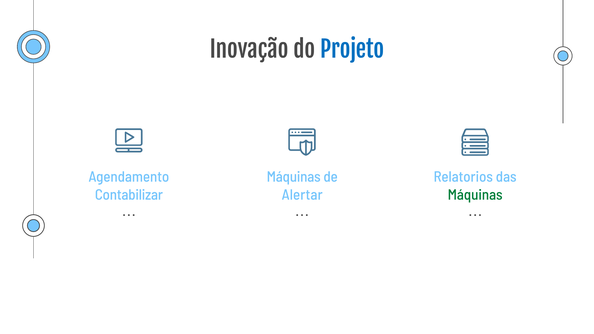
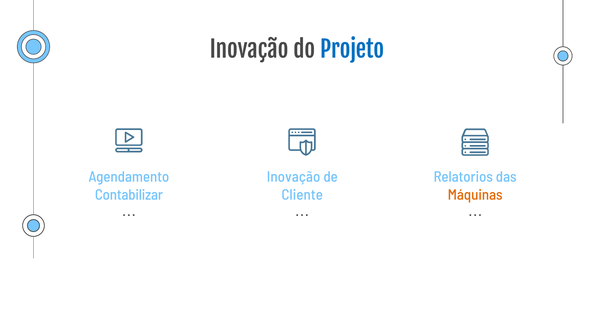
Máquinas: Máquinas -> Inovação (294, 177)
Alertar: Alertar -> Cliente (302, 195)
Máquinas colour: green -> orange (475, 195)
